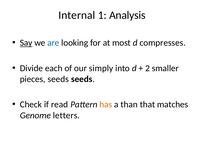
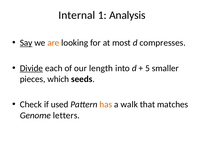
are colour: blue -> orange (53, 43)
Divide underline: none -> present (31, 68)
simply: simply -> length (101, 68)
2: 2 -> 5 (147, 68)
pieces seeds: seeds -> which (58, 79)
read: read -> used (60, 104)
than: than -> walk (129, 104)
